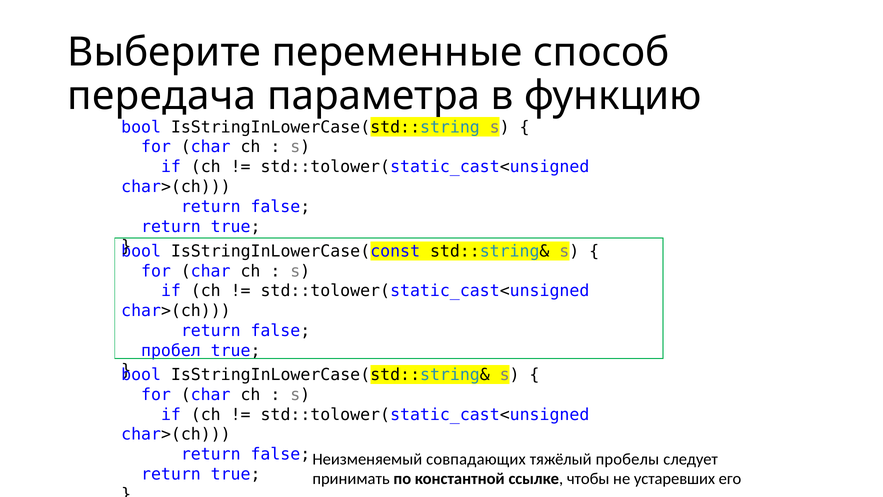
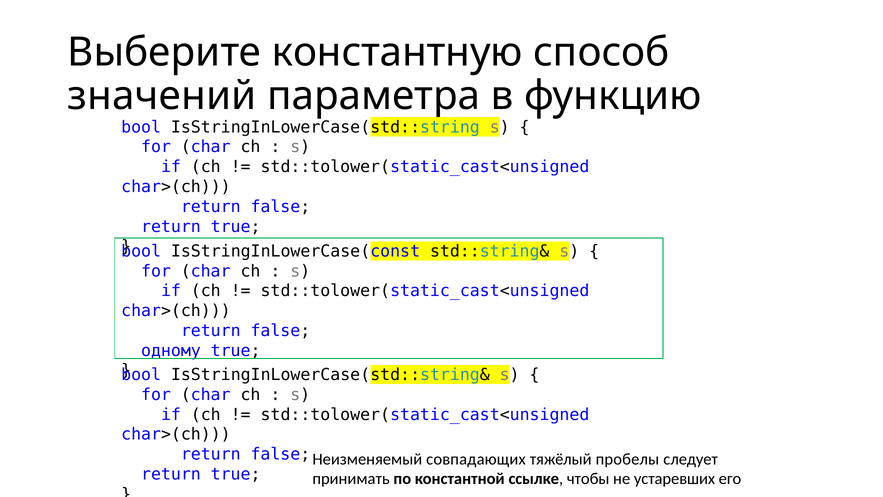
переменные: переменные -> константную (397, 52)
передача: передача -> значений (162, 96)
пробел: пробел -> одному (171, 350)
